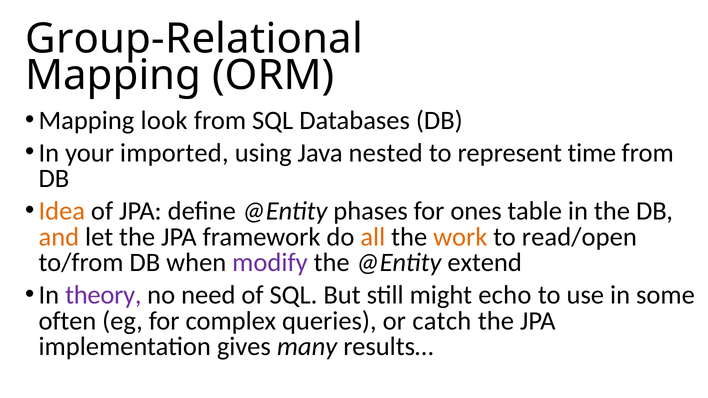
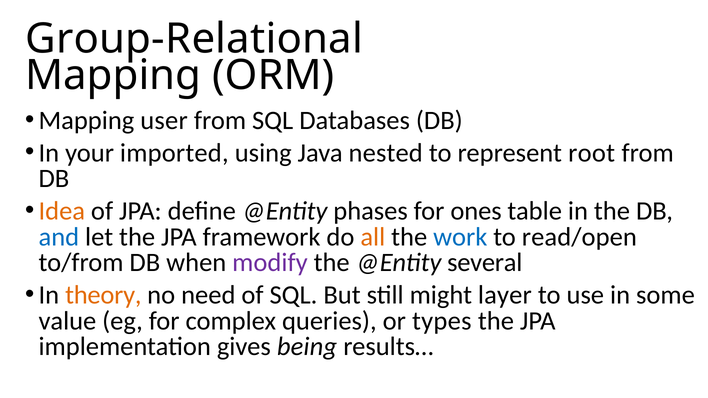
look: look -> user (164, 121)
time: time -> root (592, 153)
and colour: orange -> blue (59, 237)
work colour: orange -> blue (460, 237)
extend: extend -> several (485, 263)
theory colour: purple -> orange (103, 295)
echo: echo -> layer (505, 295)
often: often -> value (67, 321)
catch: catch -> types (442, 321)
many: many -> being (307, 347)
